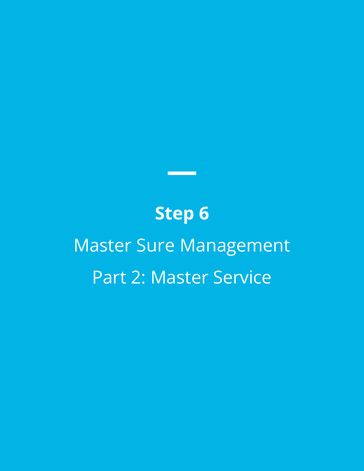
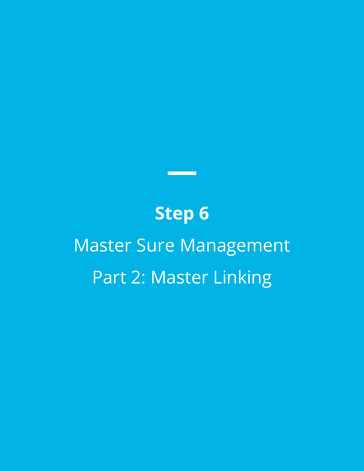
Service: Service -> Linking (242, 278)
